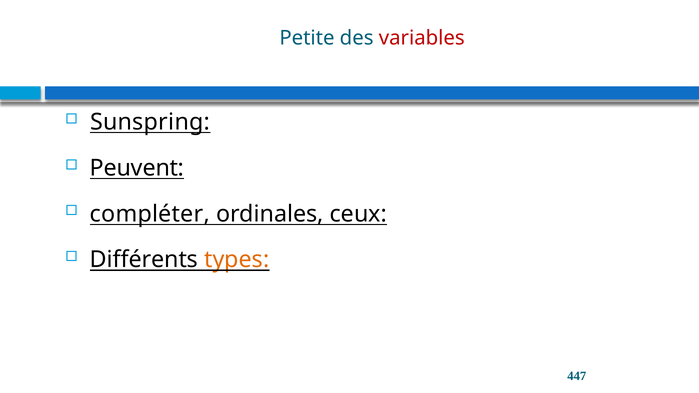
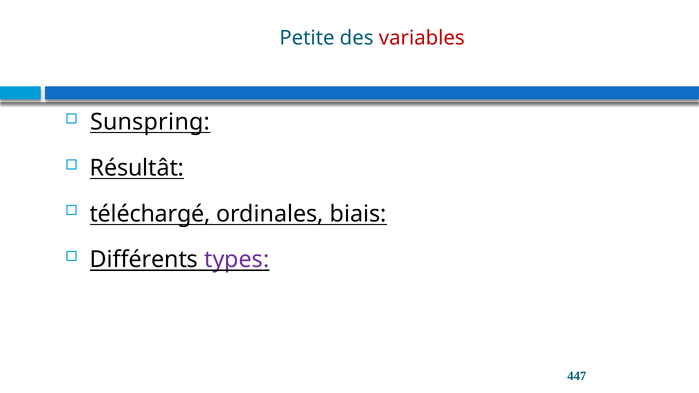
Peuvent: Peuvent -> Résultât (137, 168)
compléter: compléter -> téléchargé (150, 214)
ceux: ceux -> biais (358, 214)
types colour: orange -> purple (237, 260)
